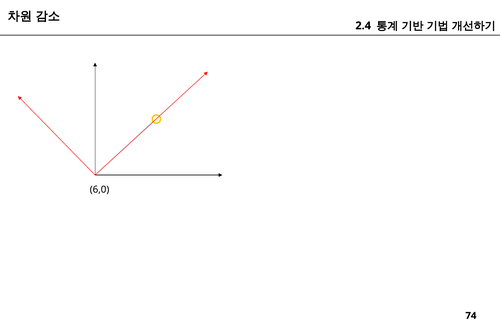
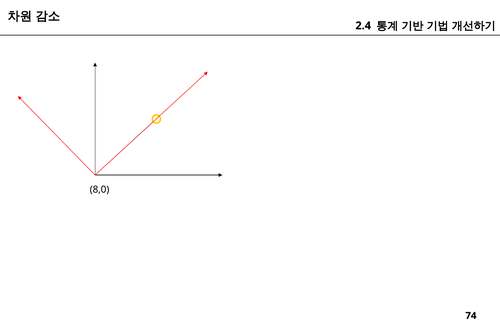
6,0: 6,0 -> 8,0 (100, 189)
